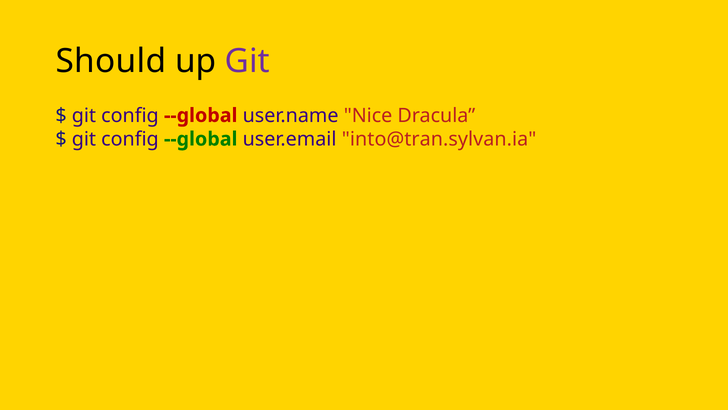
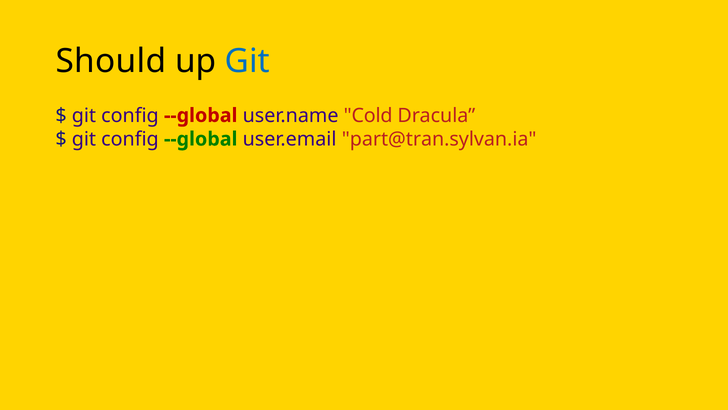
Git colour: purple -> blue (247, 61)
Nice: Nice -> Cold (368, 115)
into@tran.sylvan.ia: into@tran.sylvan.ia -> part@tran.sylvan.ia (439, 139)
